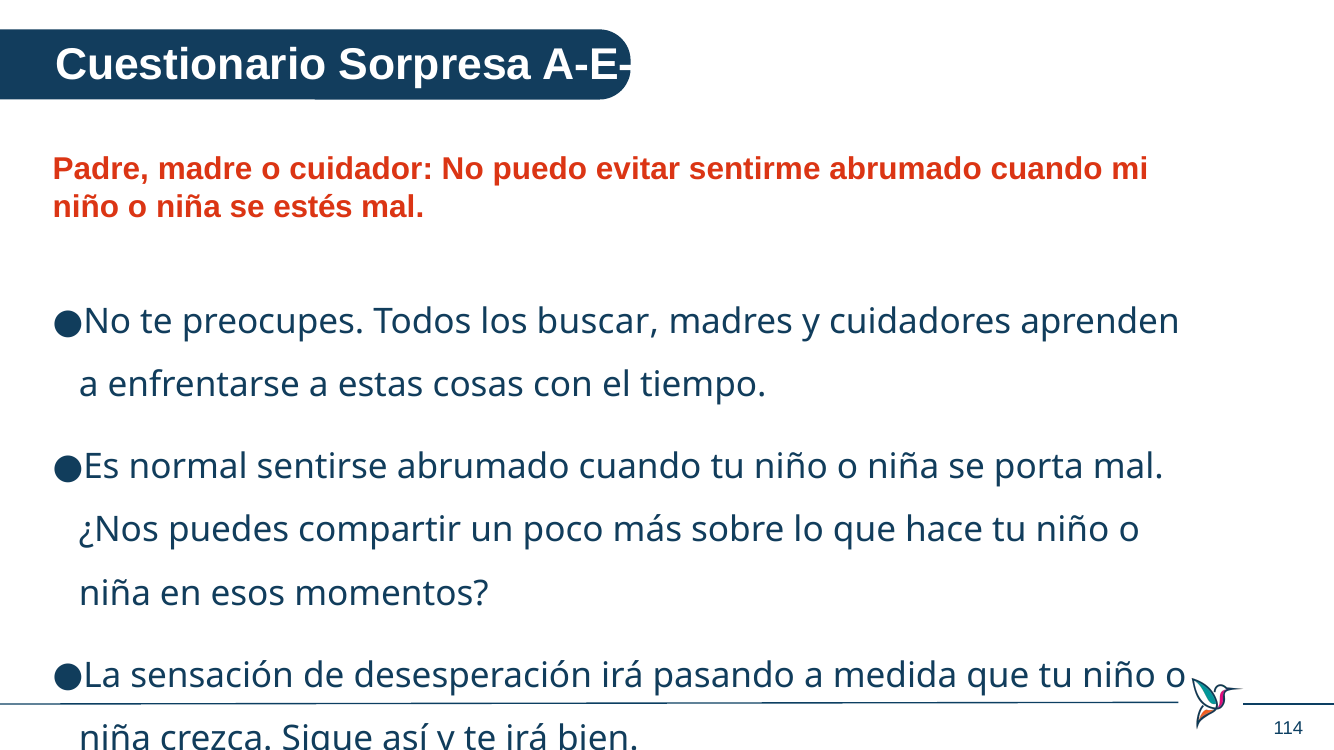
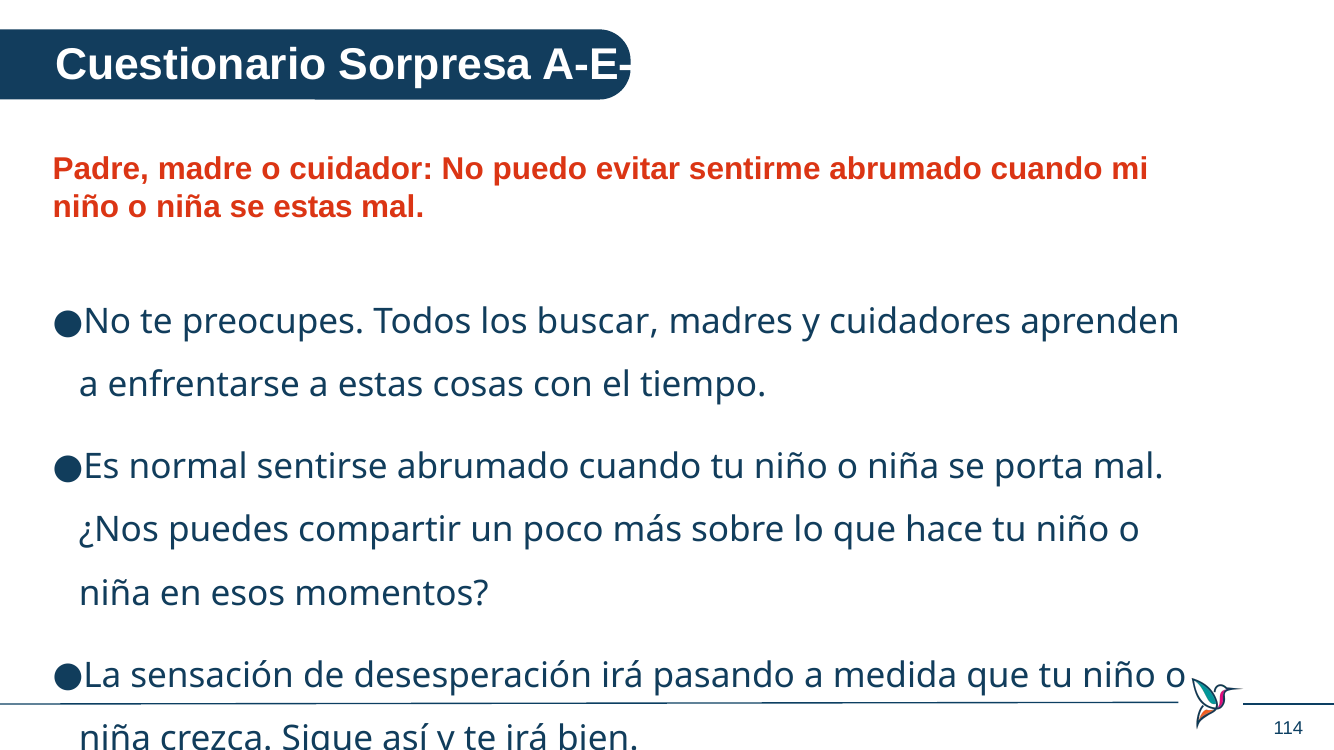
se estés: estés -> estas (313, 207)
